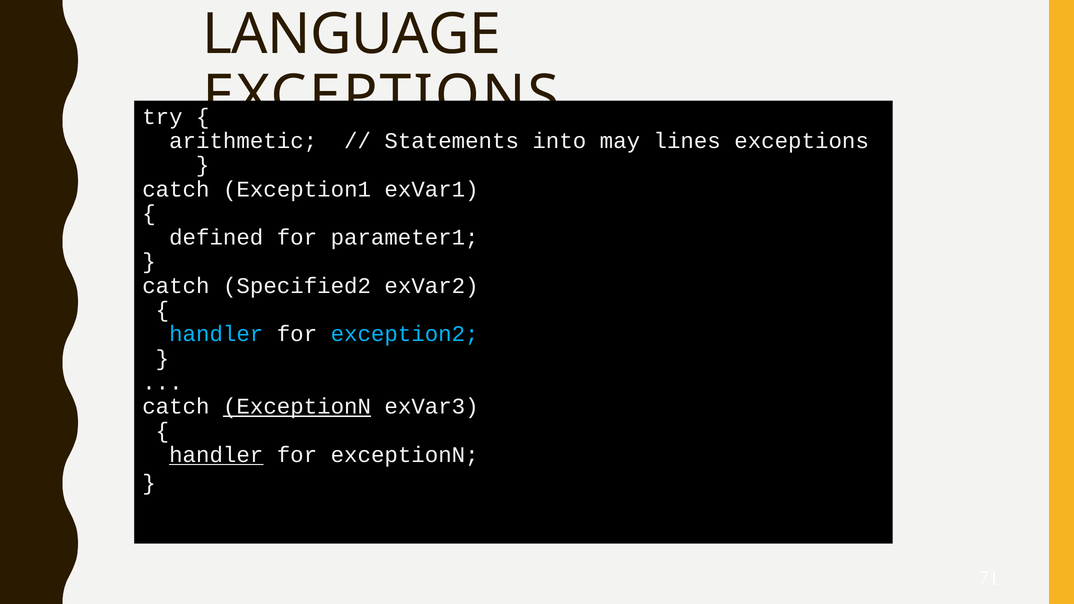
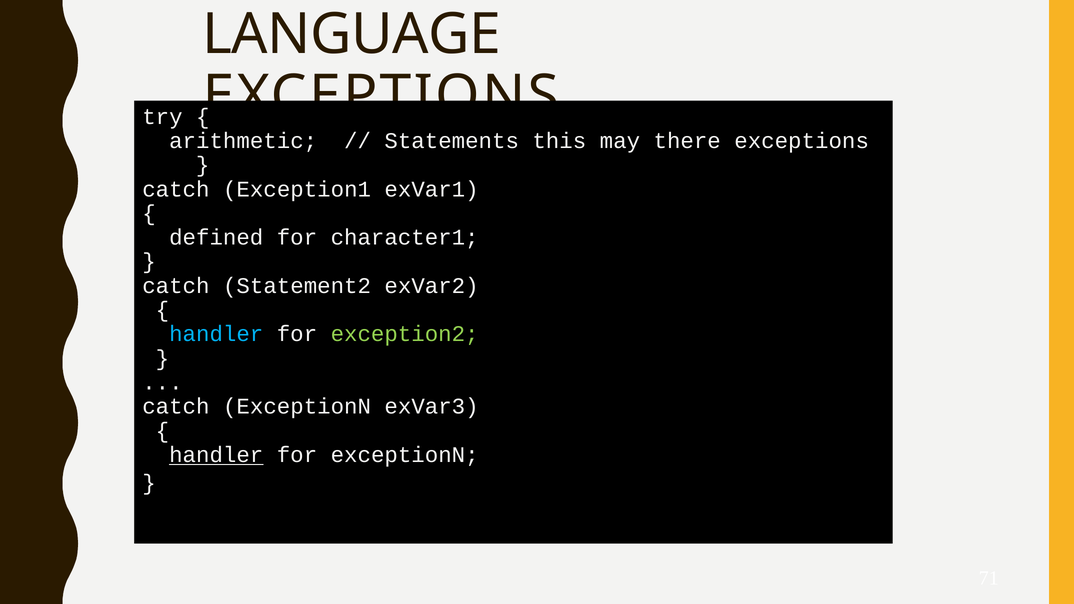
into: into -> this (559, 141)
lines: lines -> there (687, 141)
parameter1: parameter1 -> character1 (405, 237)
Specified2: Specified2 -> Statement2 (297, 286)
exception2 colour: light blue -> light green (405, 334)
ExceptionN underline: present -> none (297, 407)
